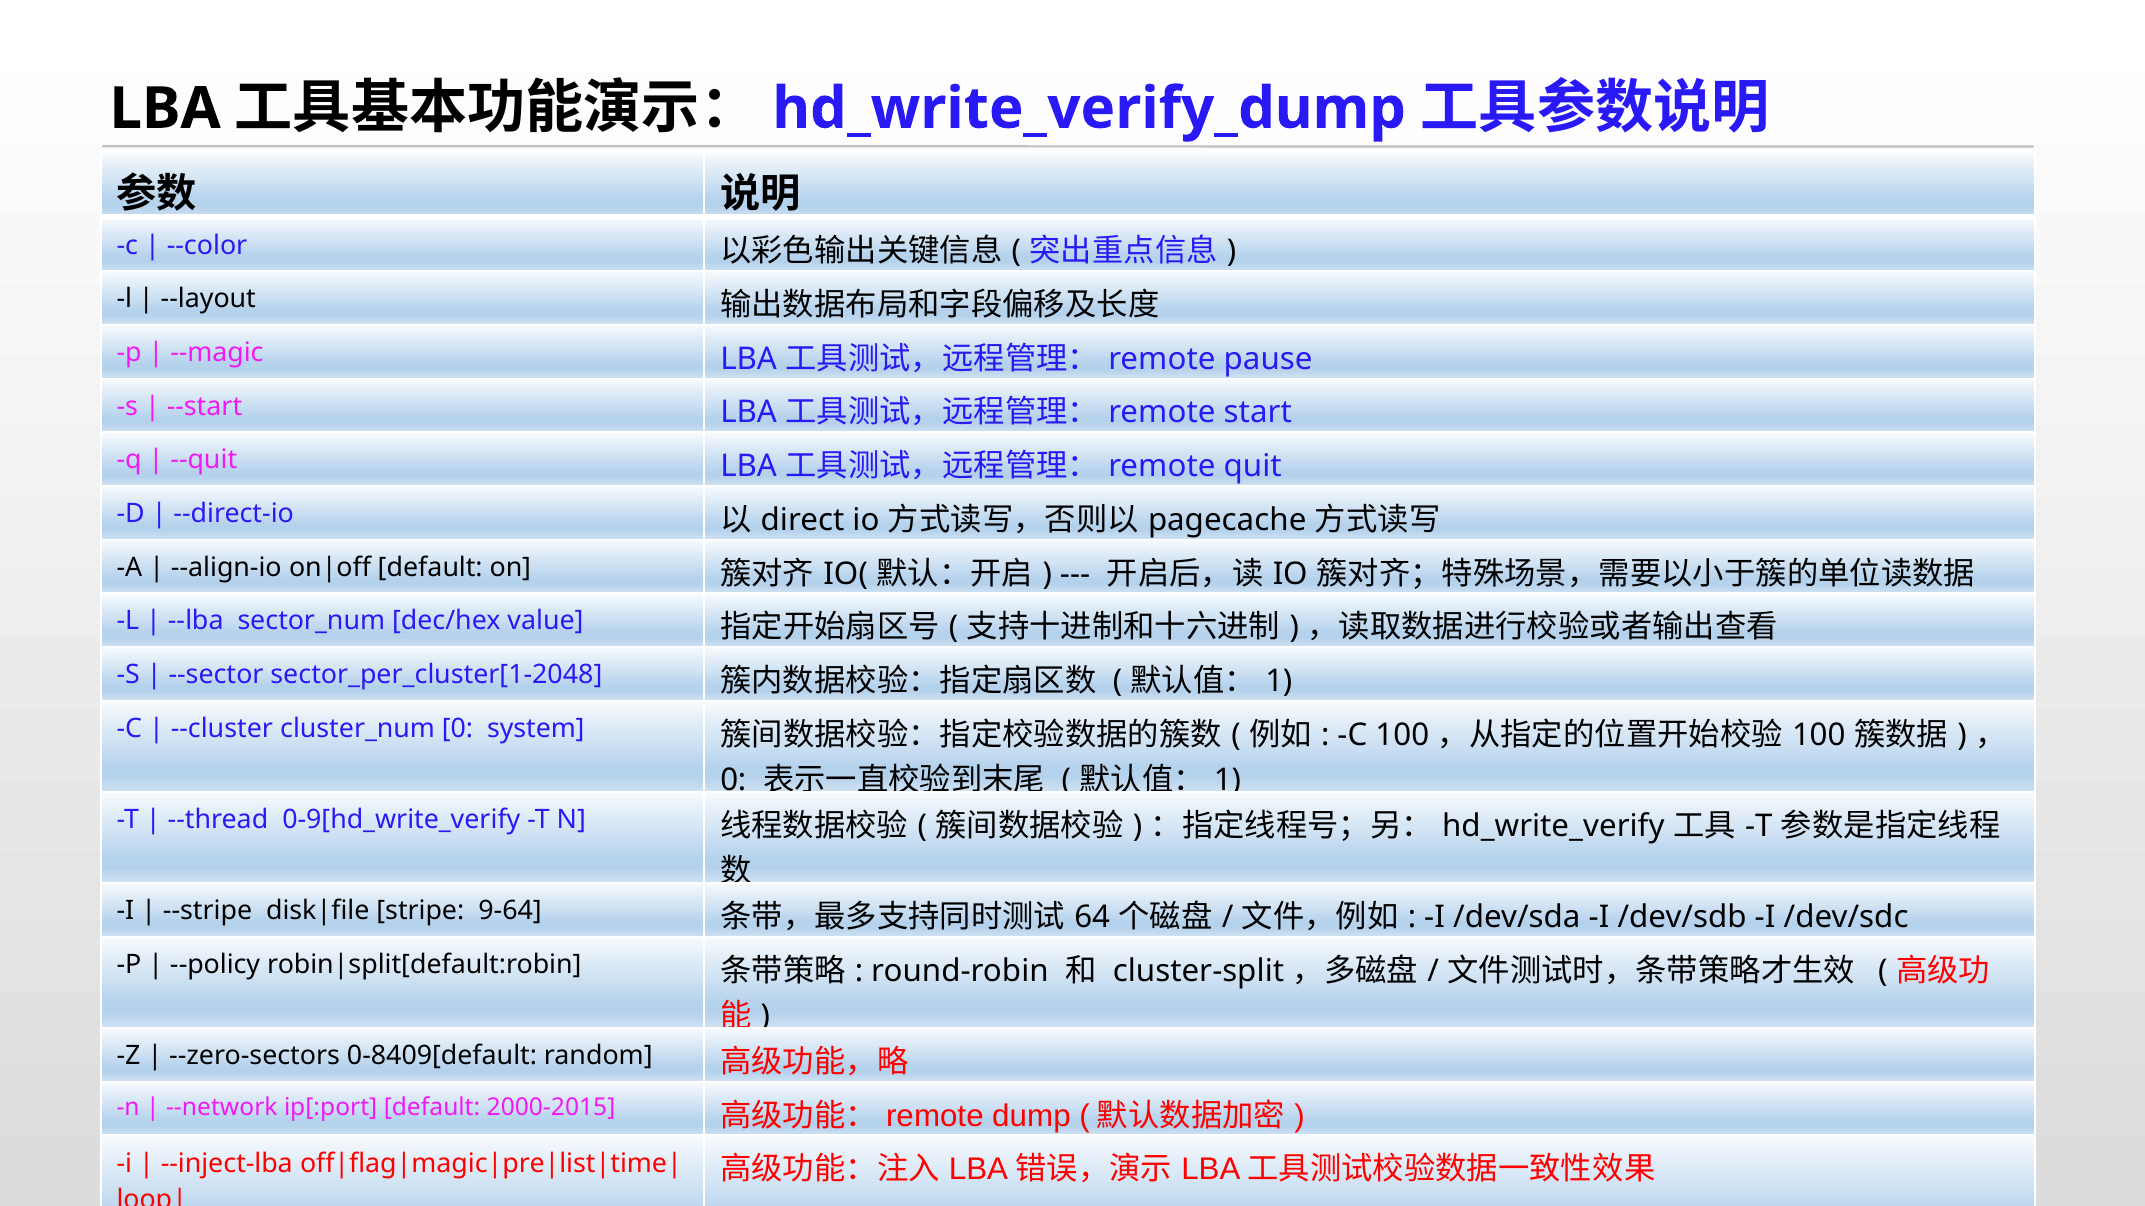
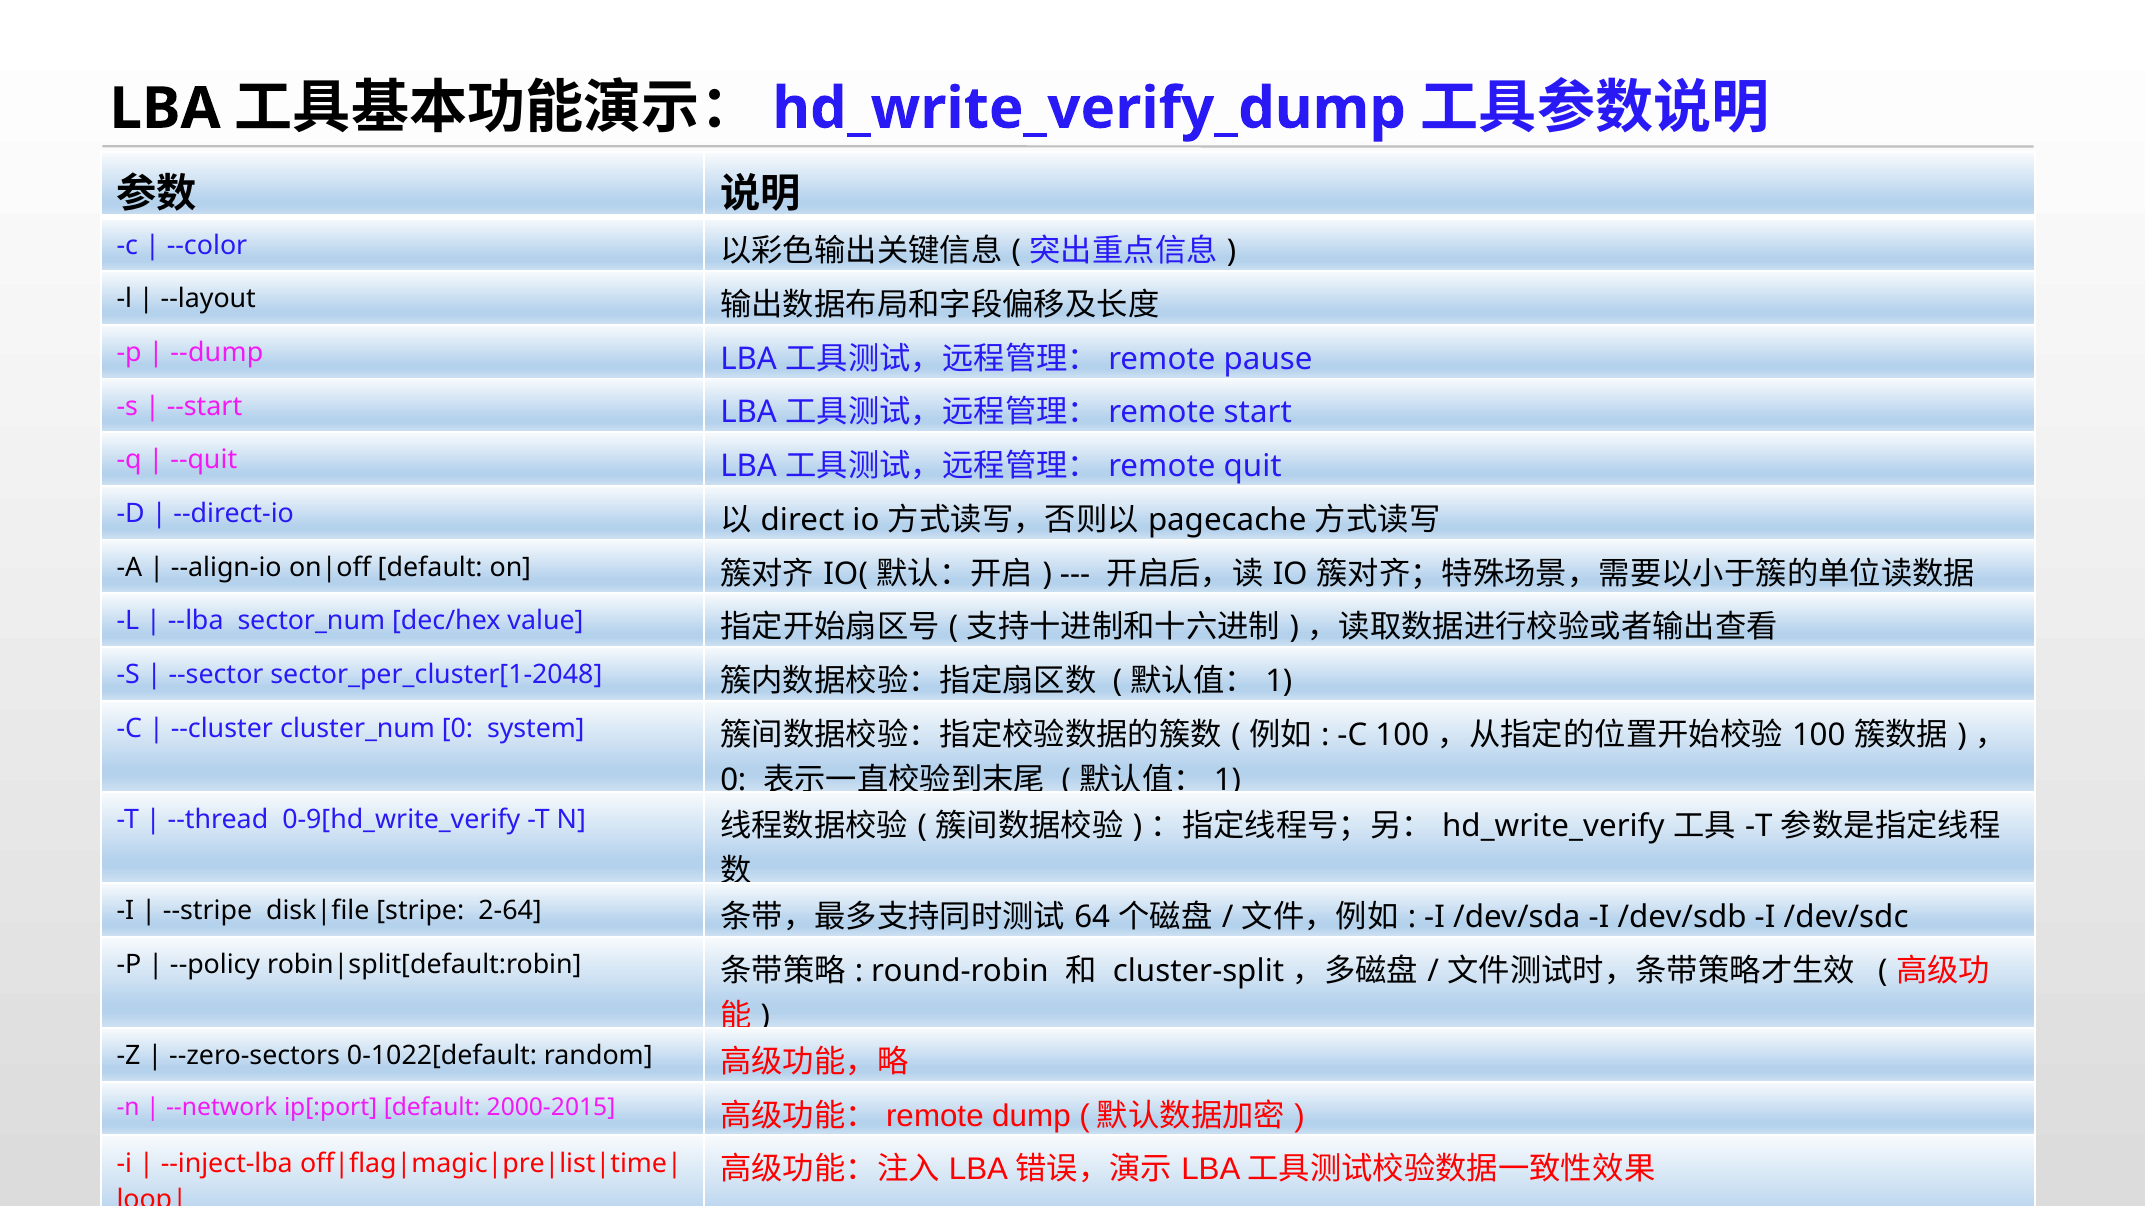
--magic: --magic -> --dump (217, 353)
9-64: 9-64 -> 2-64 (510, 911)
0-8409[default: 0-8409[default -> 0-1022[default (442, 1056)
